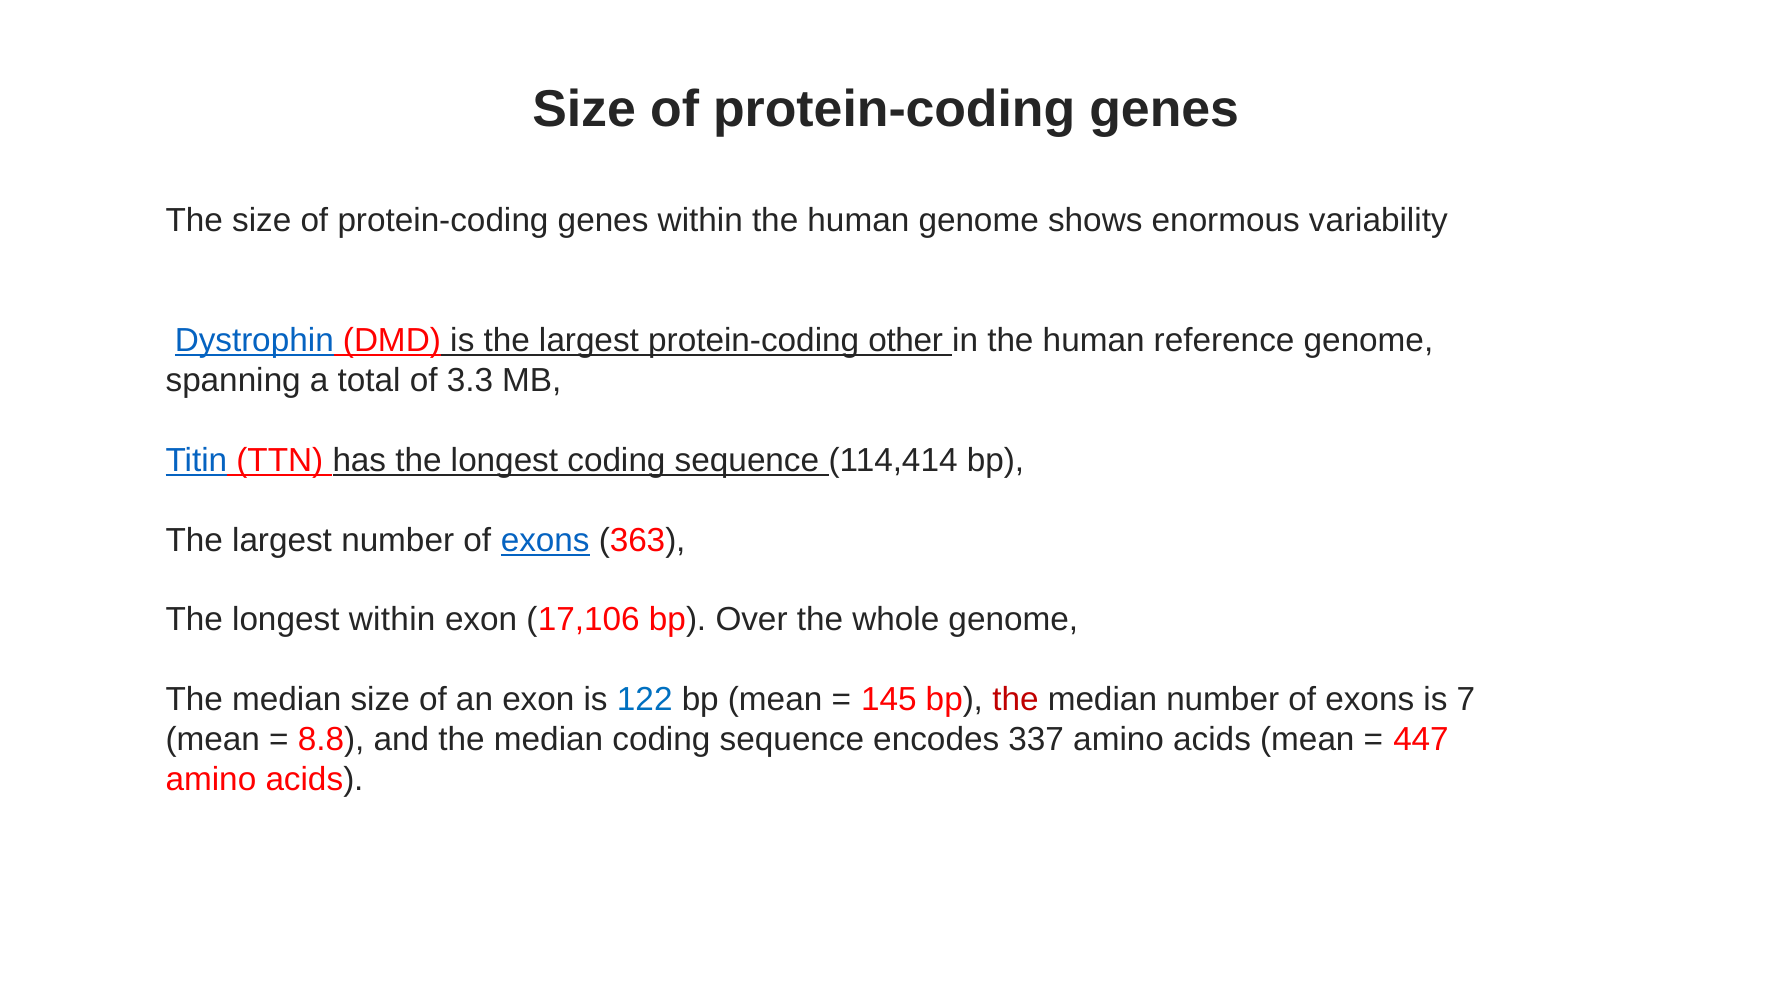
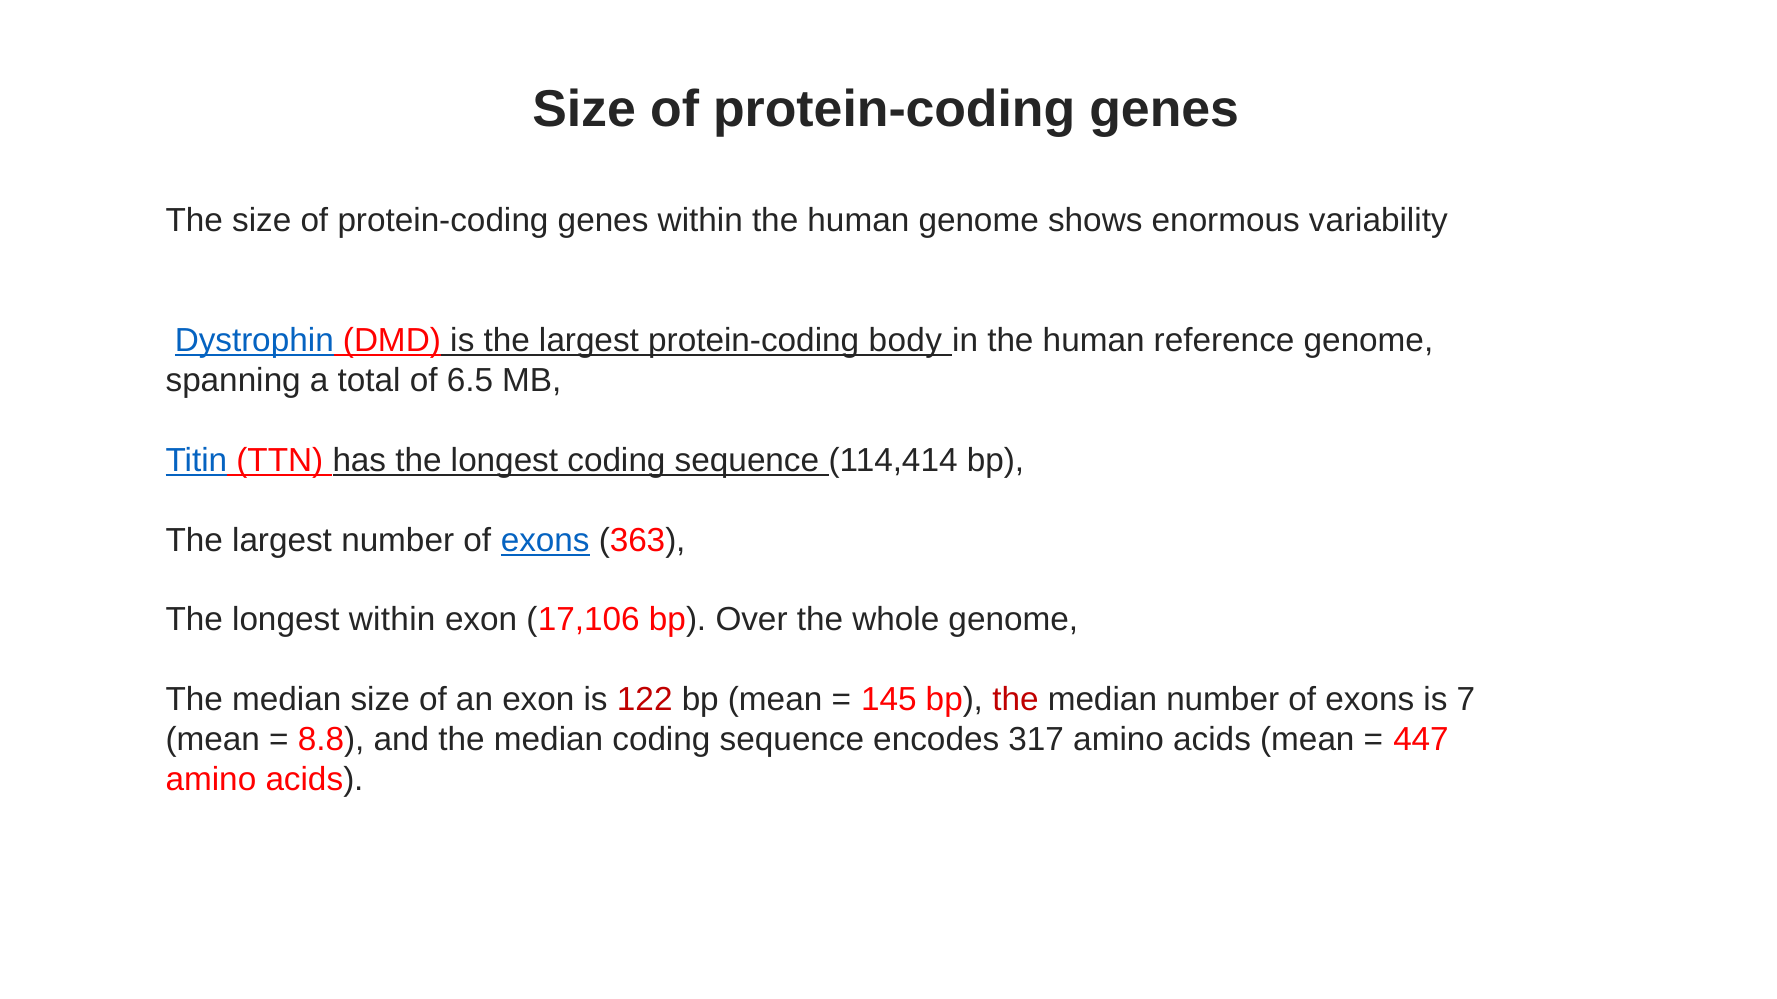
other: other -> body (905, 340)
3.3: 3.3 -> 6.5 (470, 380)
122 colour: blue -> red (645, 700)
337: 337 -> 317 (1036, 740)
